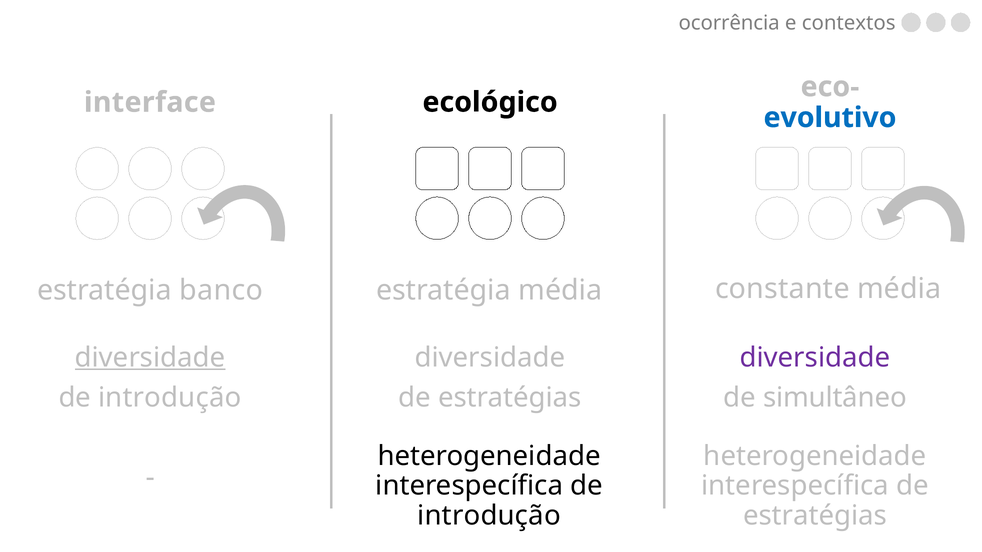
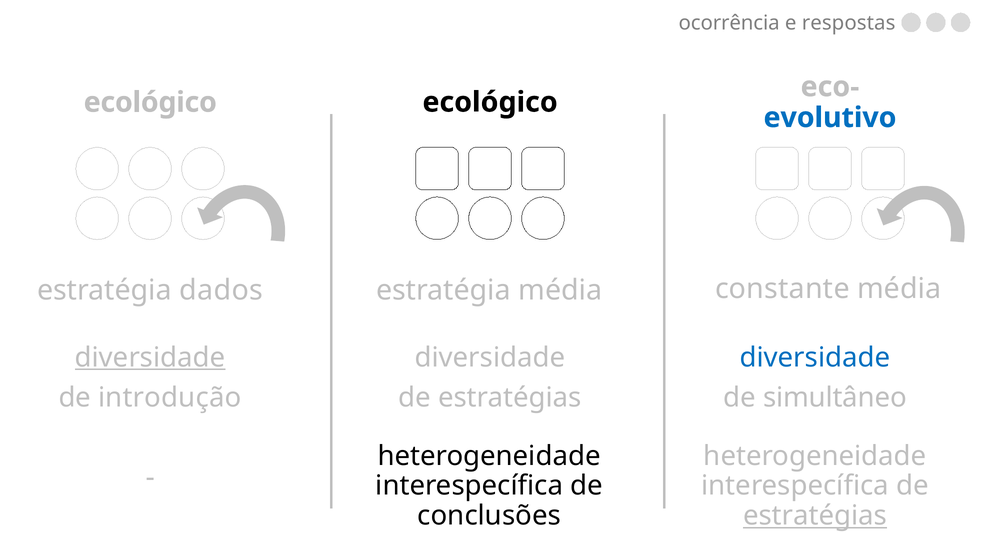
contextos: contextos -> respostas (849, 23)
interface: interface -> ecológico (150, 102)
banco: banco -> dados (221, 291)
diversidade colour: purple -> blue (815, 358)
introdução: introdução -> conclusões (489, 516)
estratégias underline: none -> present (815, 516)
